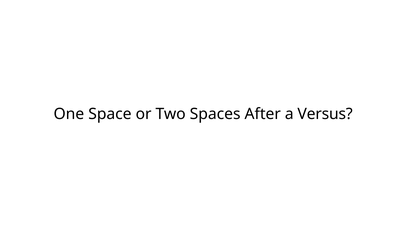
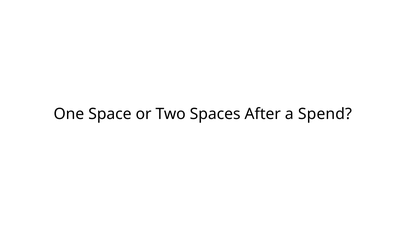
Versus: Versus -> Spend (325, 114)
